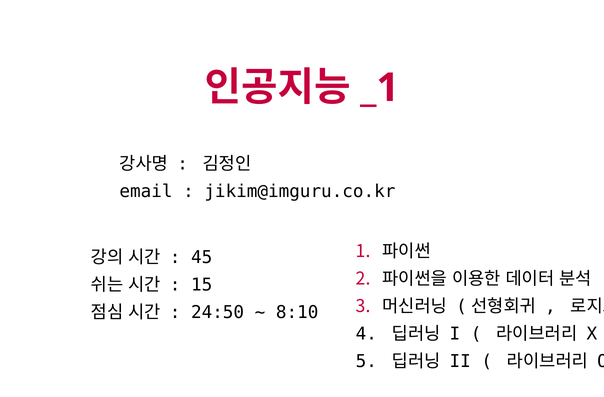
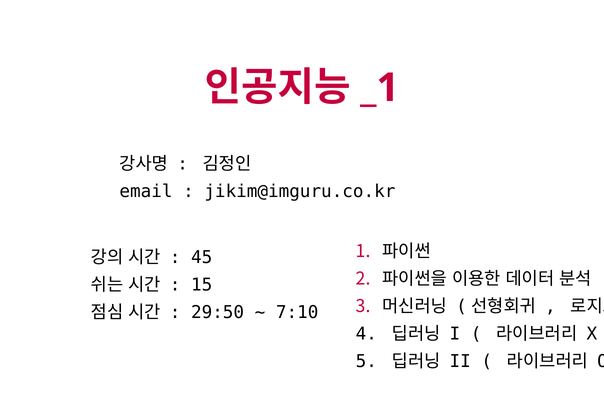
24:50: 24:50 -> 29:50 (218, 312)
8:10: 8:10 -> 7:10 (297, 312)
